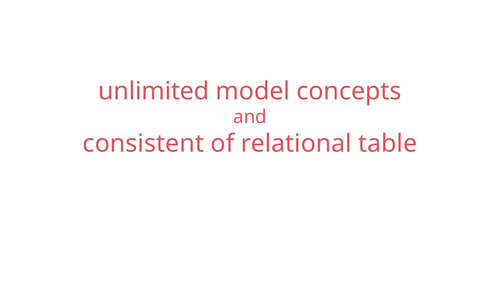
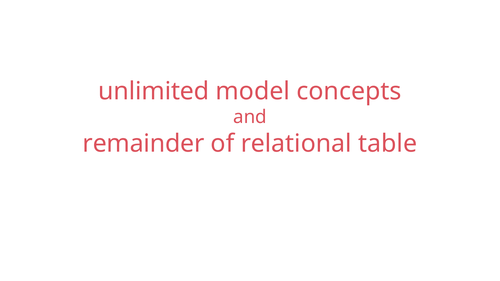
consistent: consistent -> remainder (144, 144)
